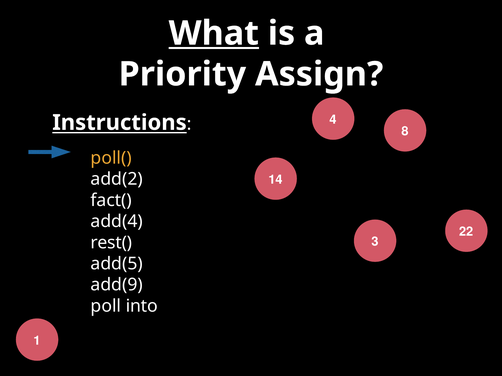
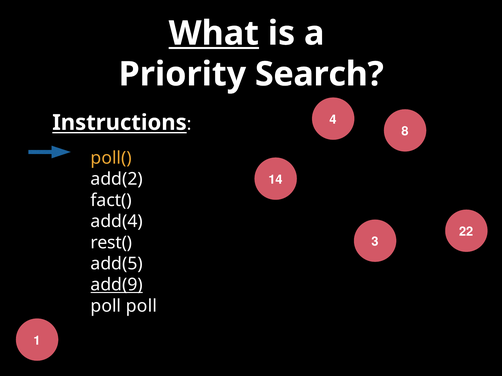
Assign: Assign -> Search (319, 74)
add(9 underline: none -> present (117, 285)
poll into: into -> poll (142, 306)
